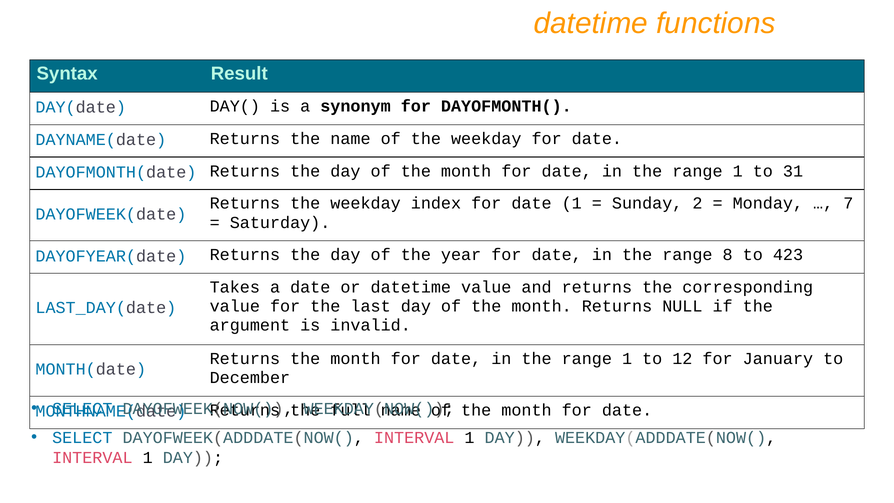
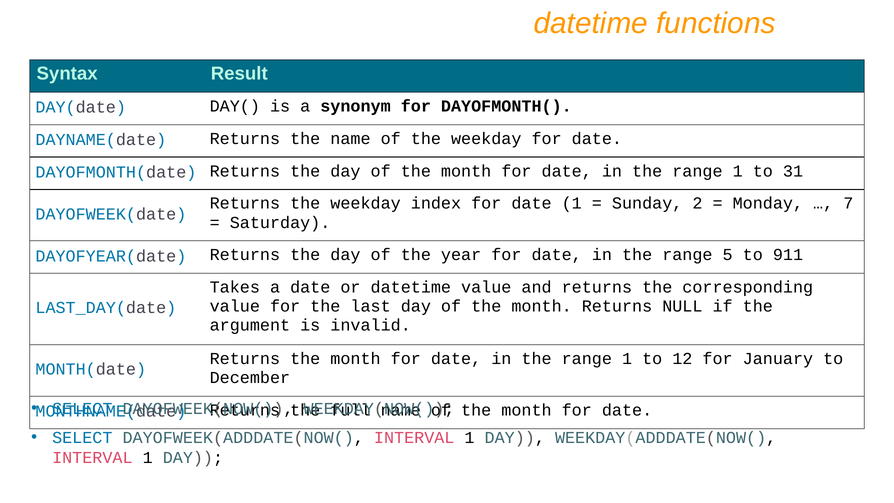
8: 8 -> 5 (728, 255)
423: 423 -> 911 (788, 255)
